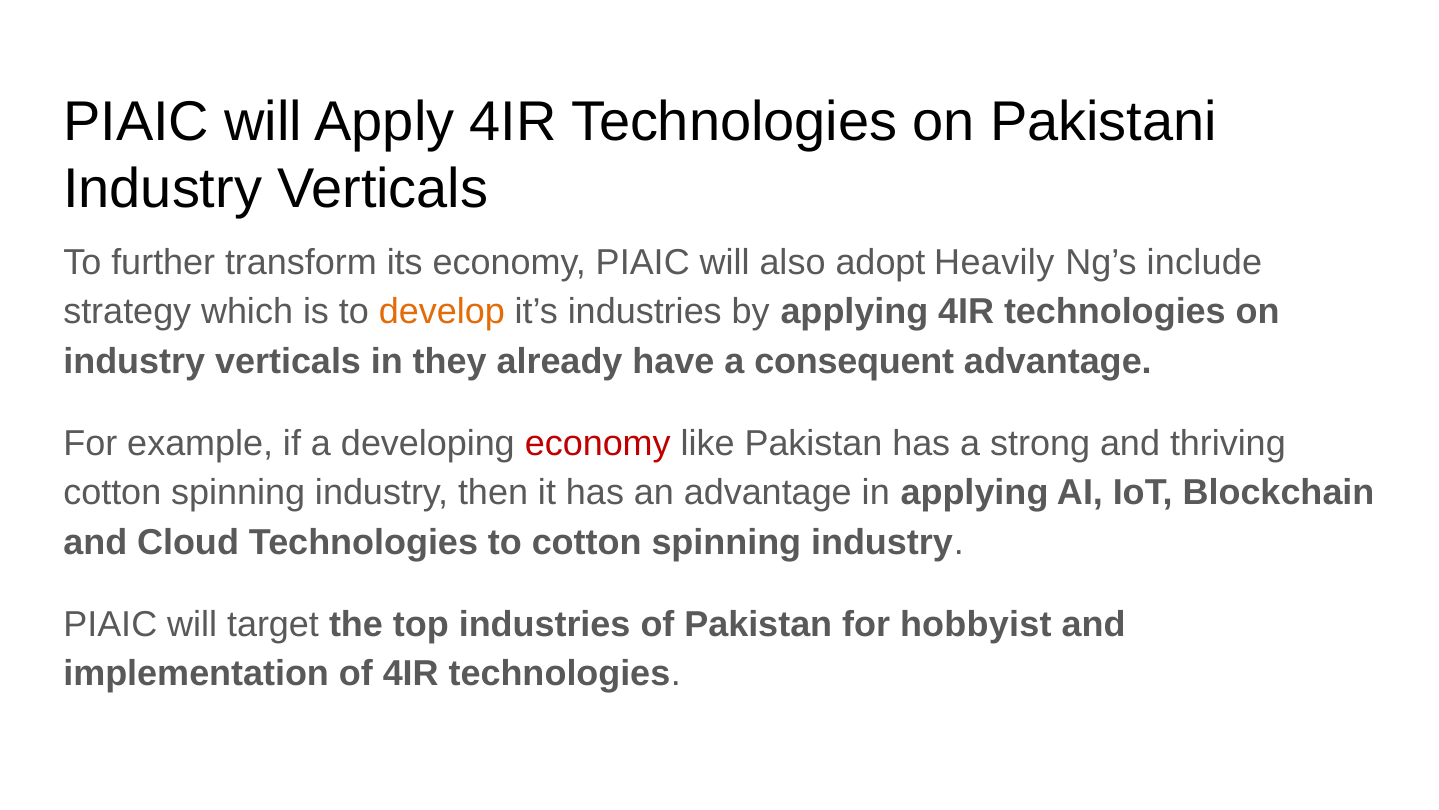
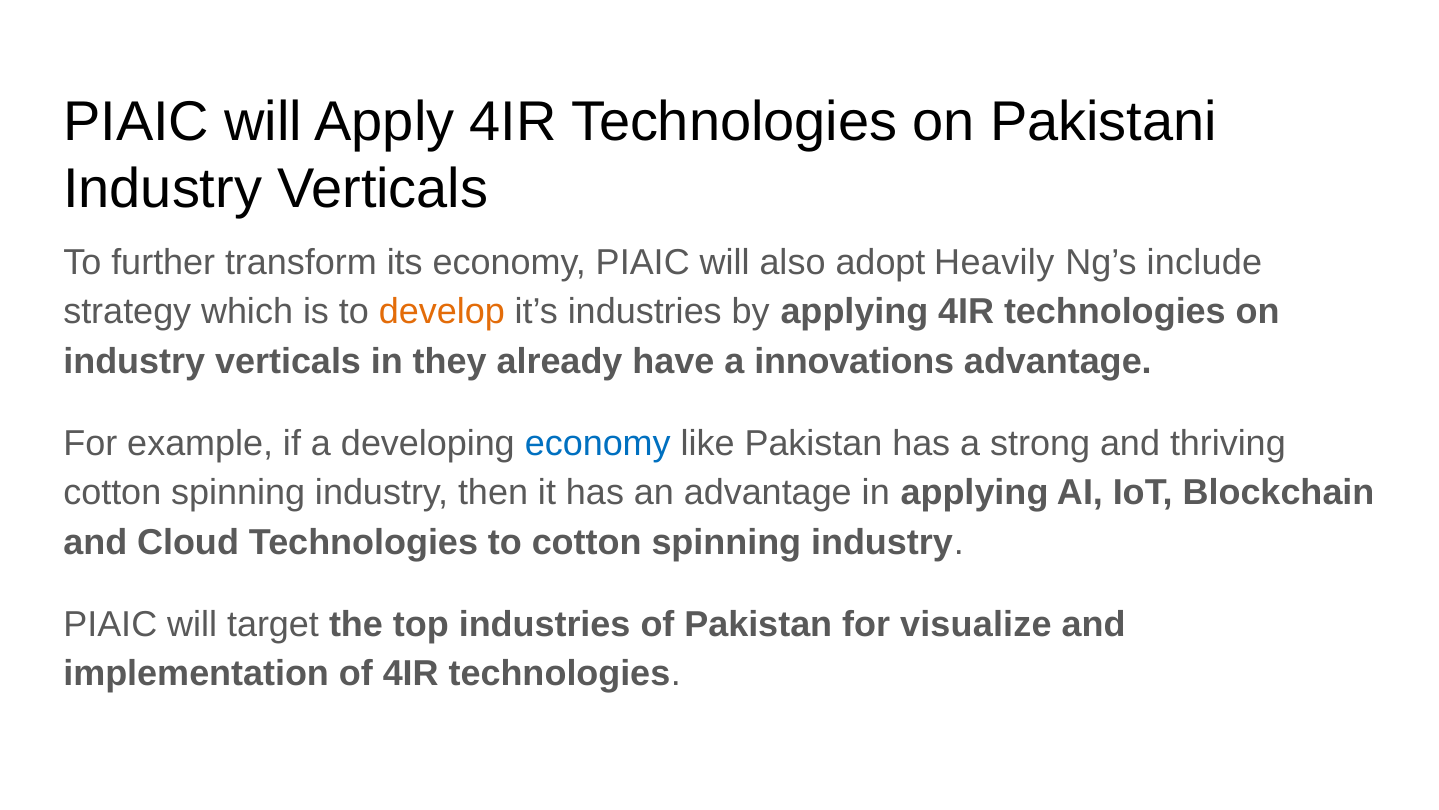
consequent: consequent -> innovations (854, 362)
economy colour: red -> blue (598, 443)
hobbyist: hobbyist -> visualize (976, 624)
